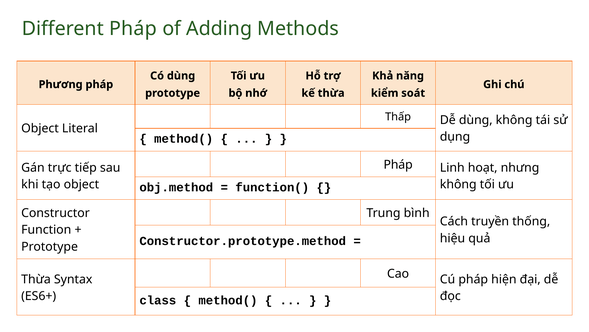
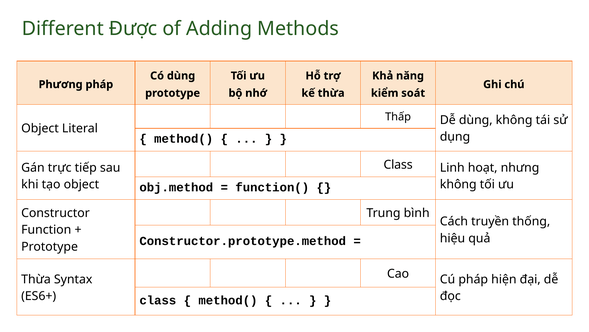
Different Pháp: Pháp -> Được (133, 29)
Pháp: Pháp -> Class (398, 164)
